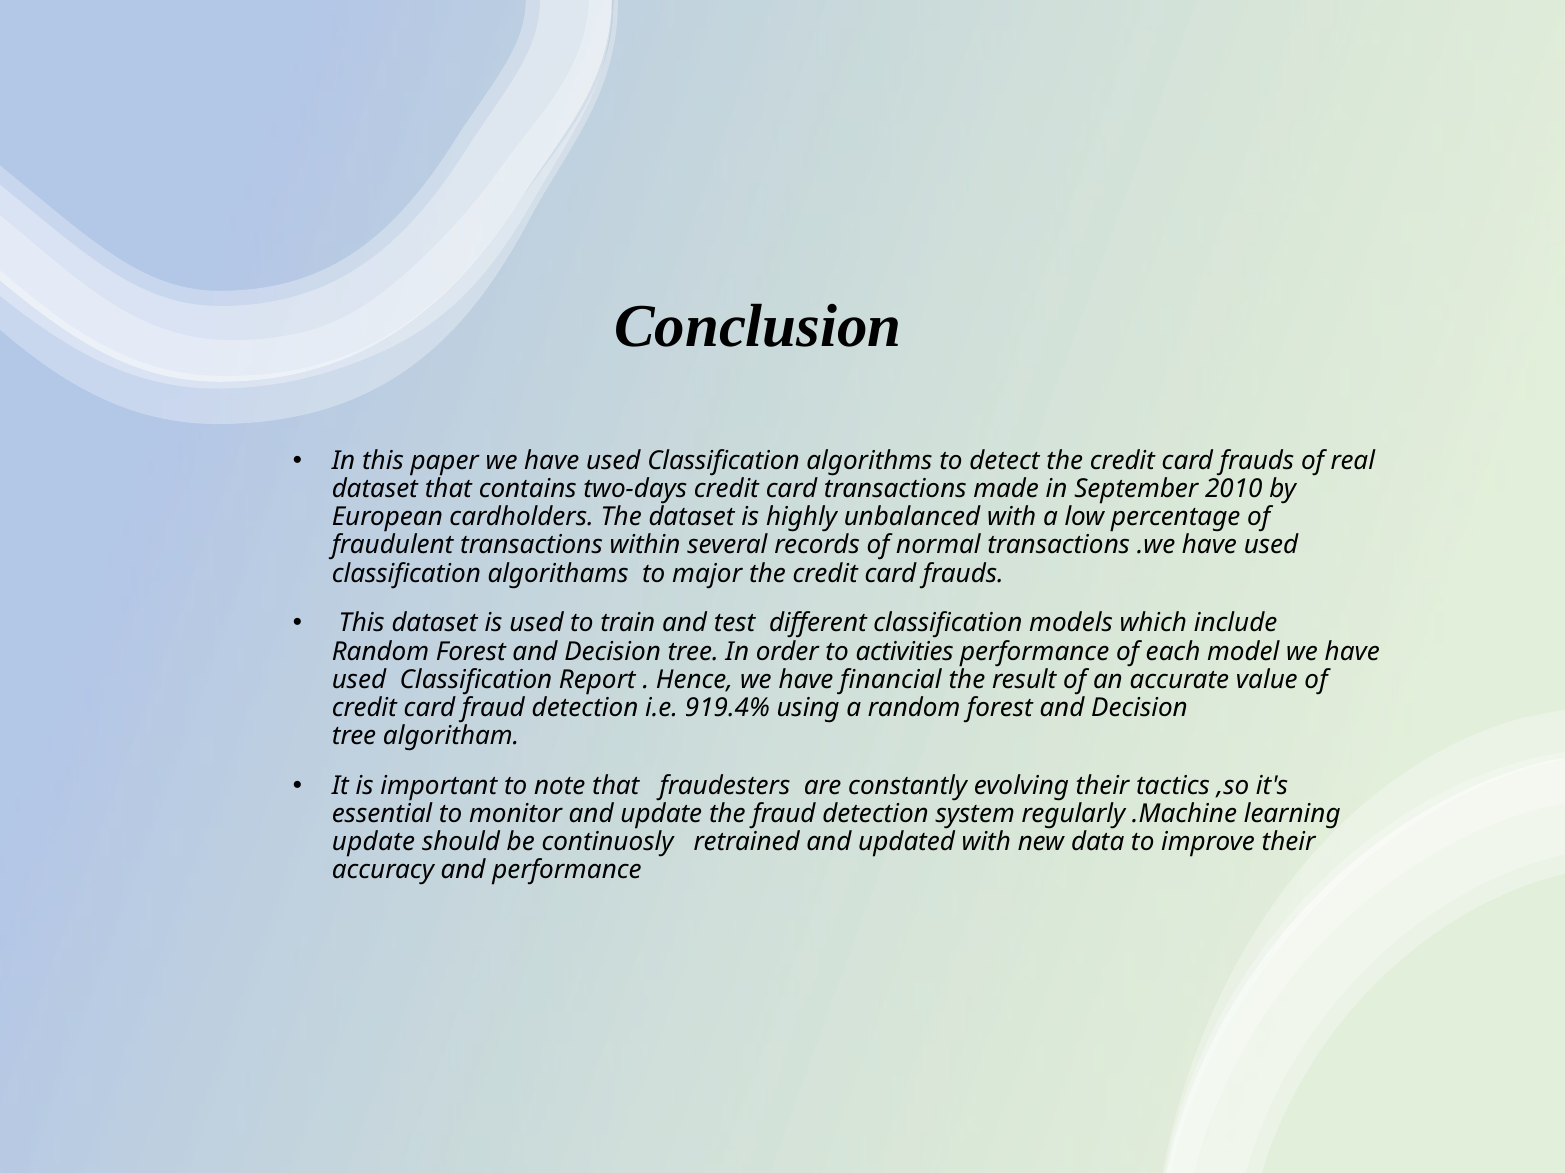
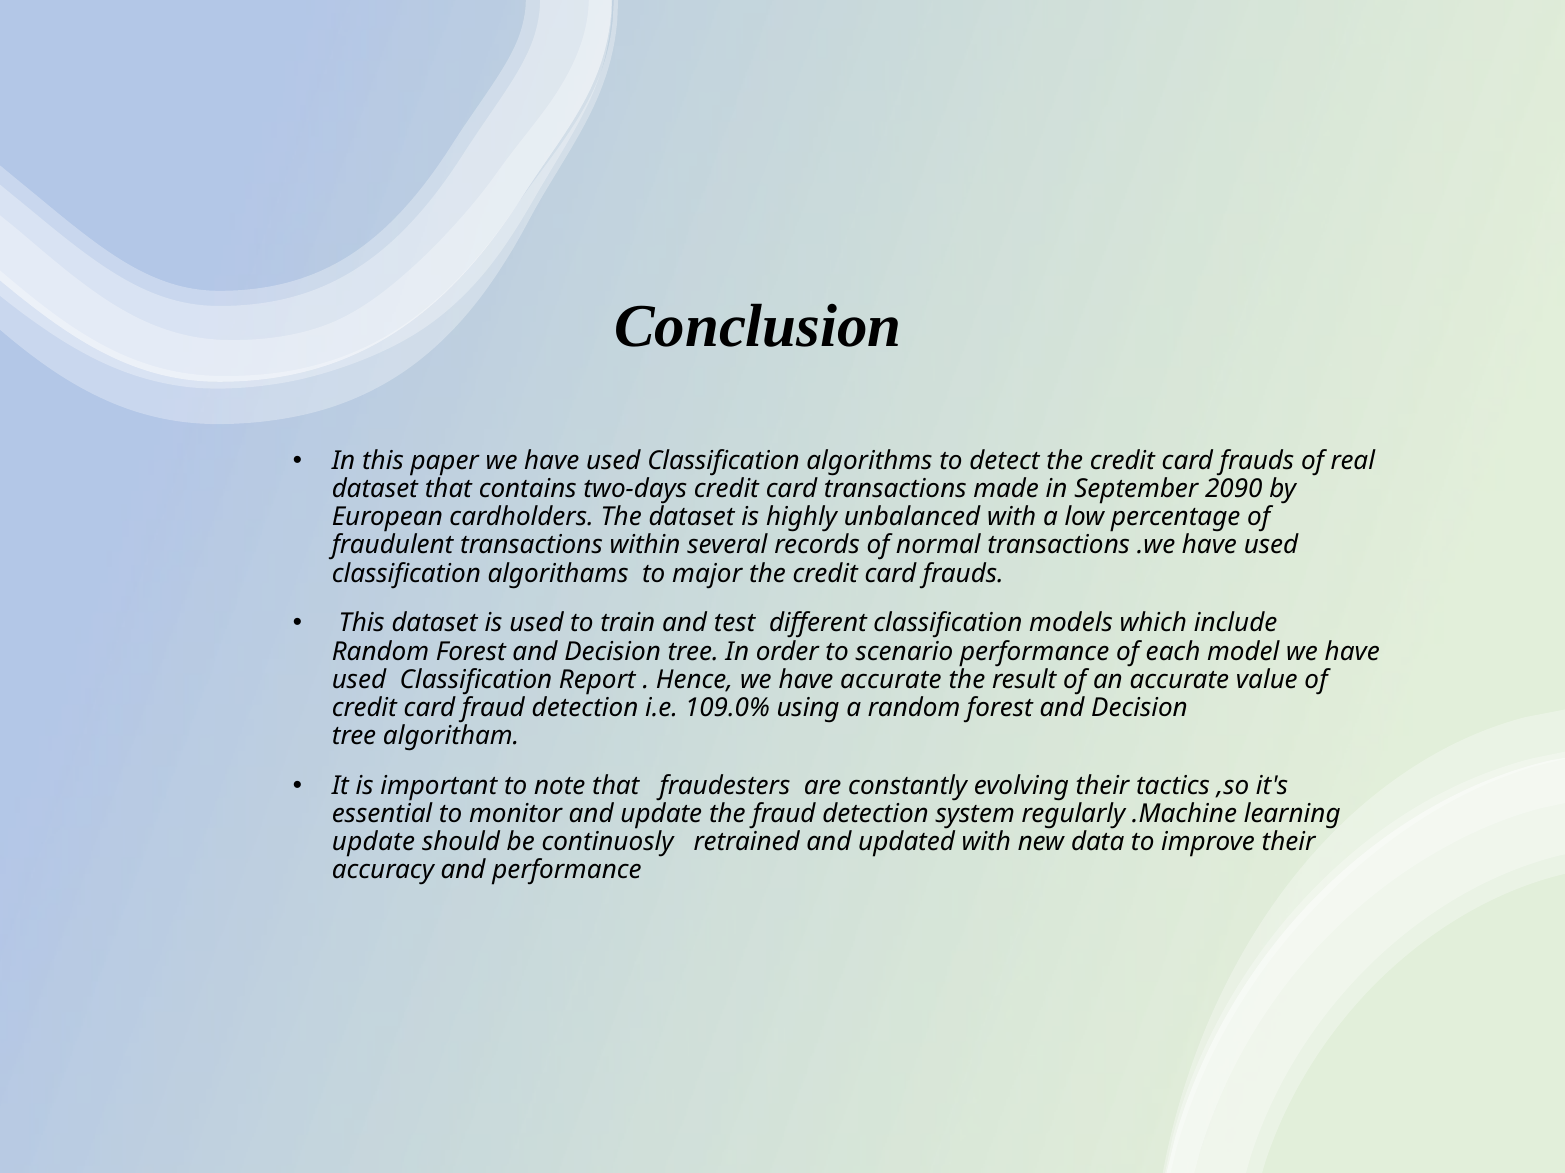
2010: 2010 -> 2090 (1234, 489)
activities: activities -> scenario (904, 652)
have financial: financial -> accurate (891, 680)
919.4%: 919.4% -> 109.0% (727, 708)
